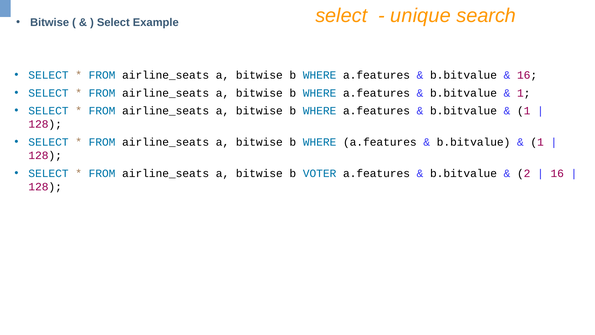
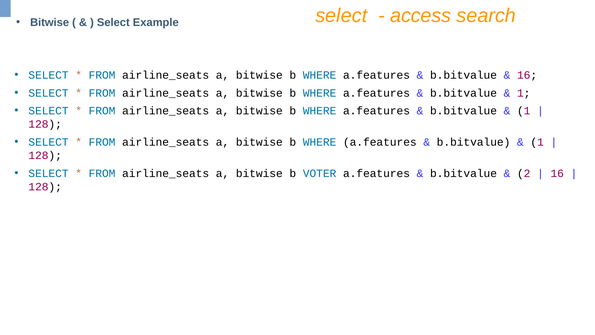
unique: unique -> access (421, 15)
